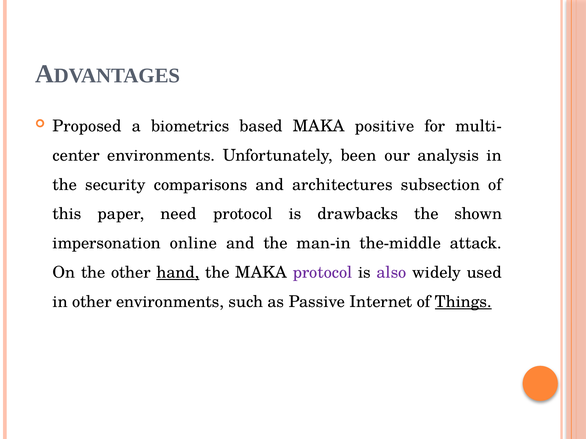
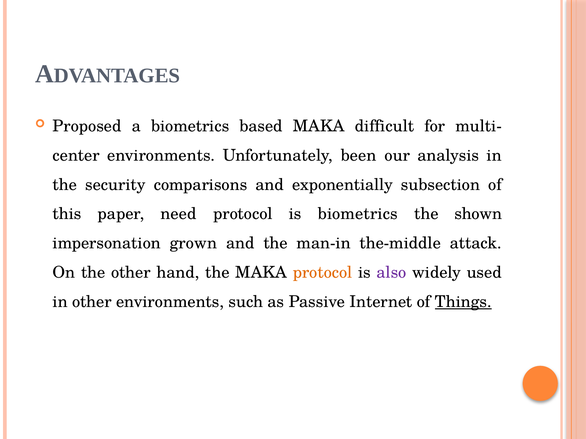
positive: positive -> difficult (385, 126)
architectures: architectures -> exponentially (343, 185)
is drawbacks: drawbacks -> biometrics (358, 214)
online: online -> grown (193, 244)
hand underline: present -> none (178, 273)
protocol colour: purple -> orange (322, 273)
